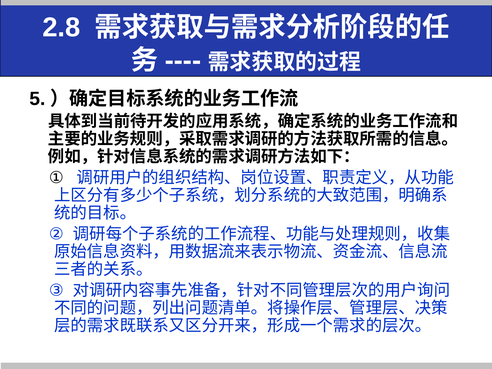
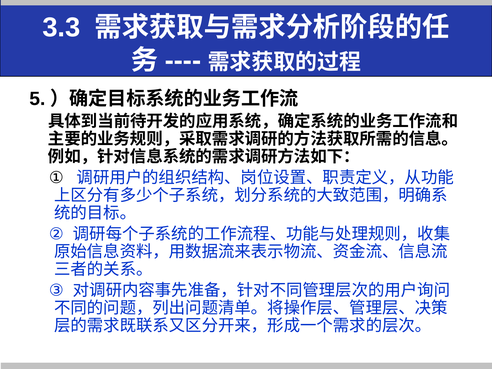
2.8: 2.8 -> 3.3 (61, 28)
